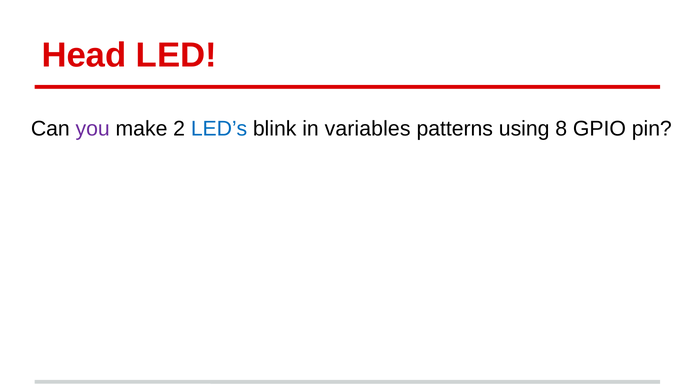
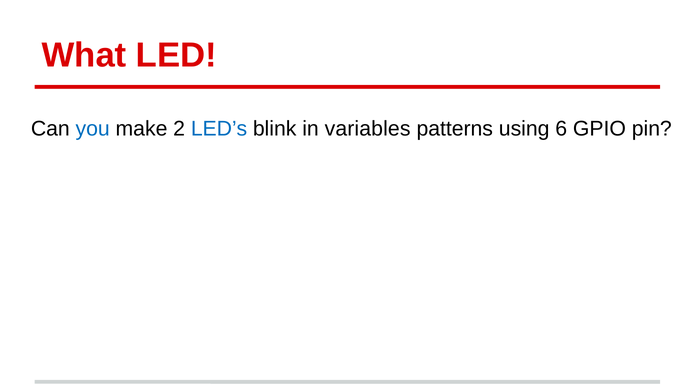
Head: Head -> What (84, 55)
you colour: purple -> blue (93, 129)
8: 8 -> 6 (561, 129)
